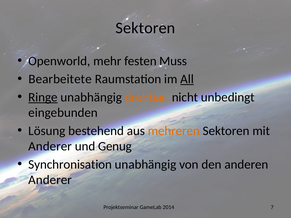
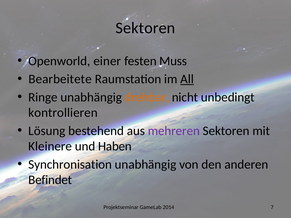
mehr: mehr -> einer (107, 61)
Ringe underline: present -> none (43, 97)
eingebunden: eingebunden -> kontrollieren (63, 113)
mehreren colour: orange -> purple (174, 131)
Anderer: Anderer -> Kleinere (50, 146)
Genug: Genug -> Haben (115, 146)
Anderer: Anderer -> Befindet (50, 180)
